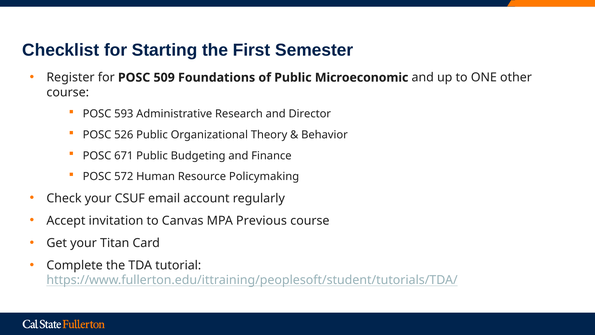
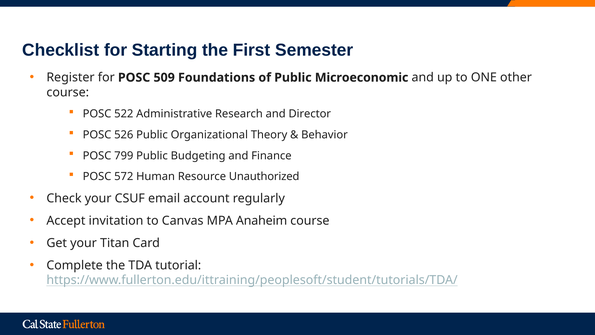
593: 593 -> 522 (124, 114)
671: 671 -> 799 (124, 156)
Policymaking: Policymaking -> Unauthorized (264, 176)
Previous: Previous -> Anaheim (262, 220)
